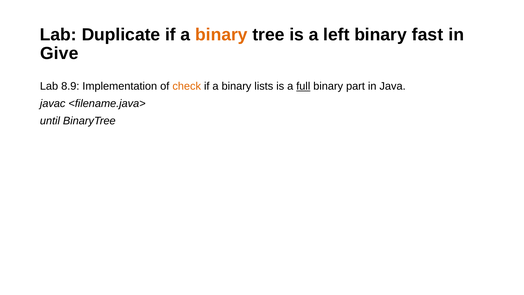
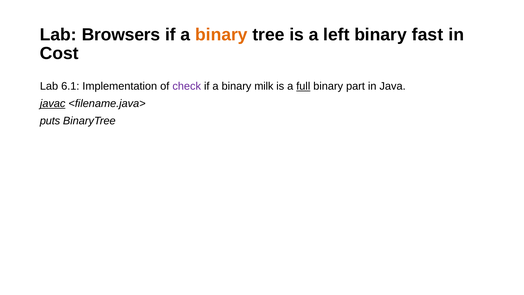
Duplicate: Duplicate -> Browsers (121, 35)
Give: Give -> Cost (59, 53)
8.9: 8.9 -> 6.1 (70, 86)
check colour: orange -> purple (187, 86)
lists: lists -> milk (264, 86)
javac underline: none -> present (53, 104)
until: until -> puts (50, 121)
